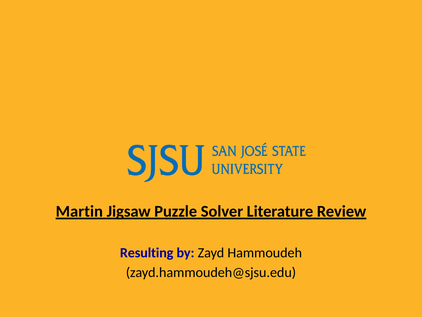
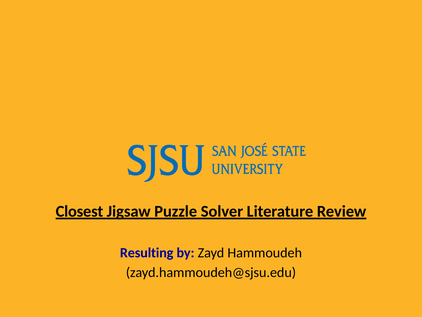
Martin: Martin -> Closest (79, 211)
